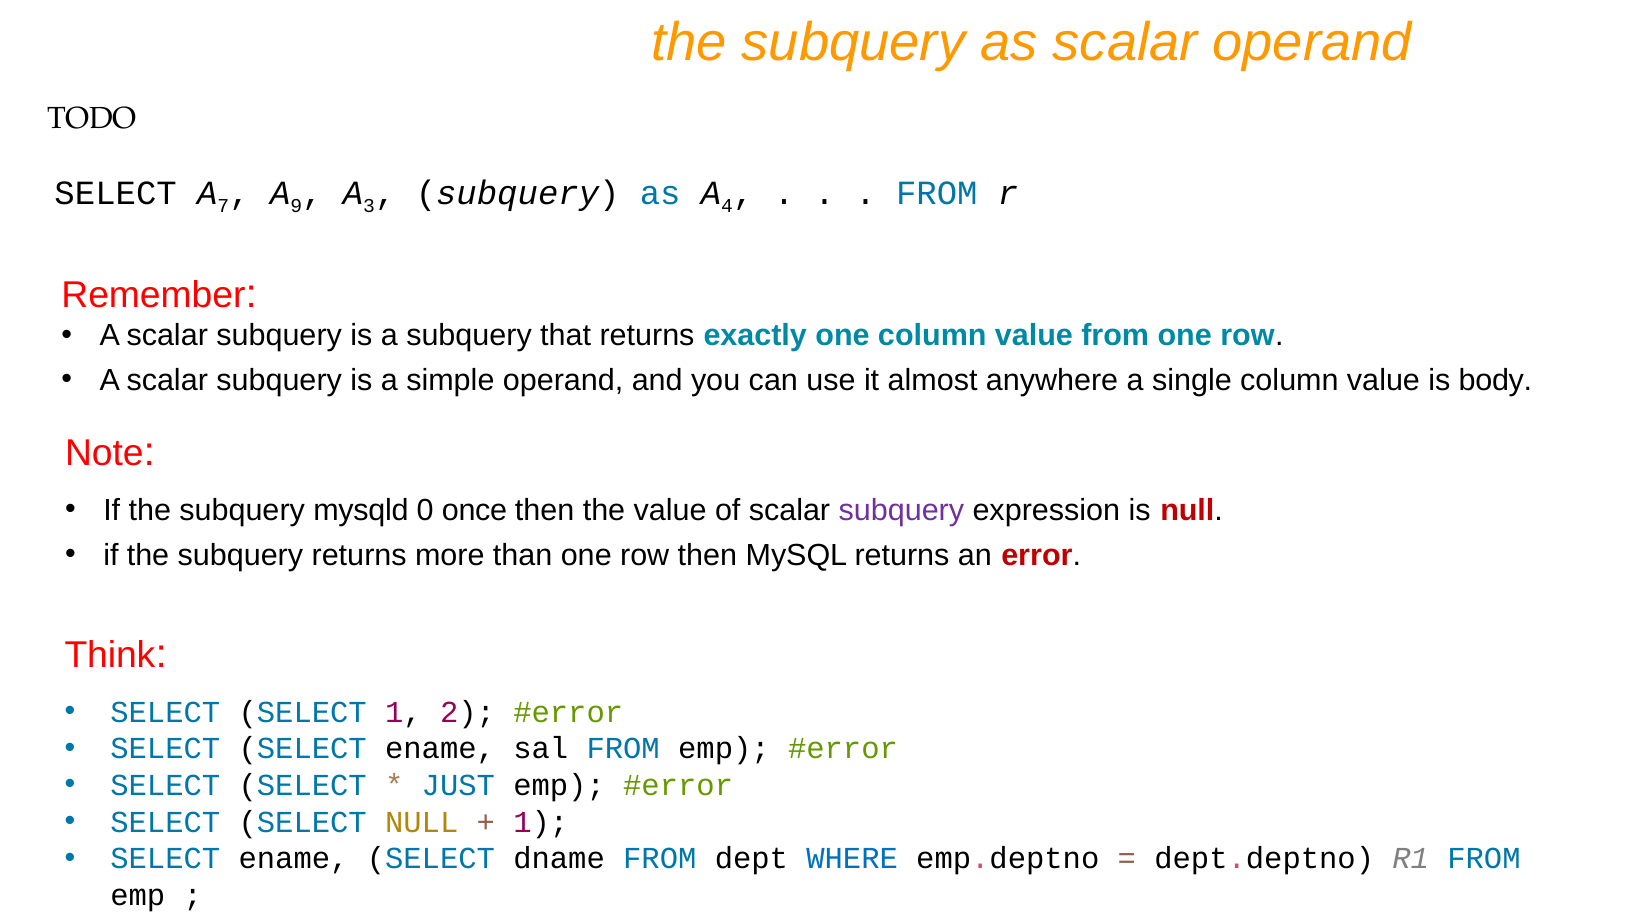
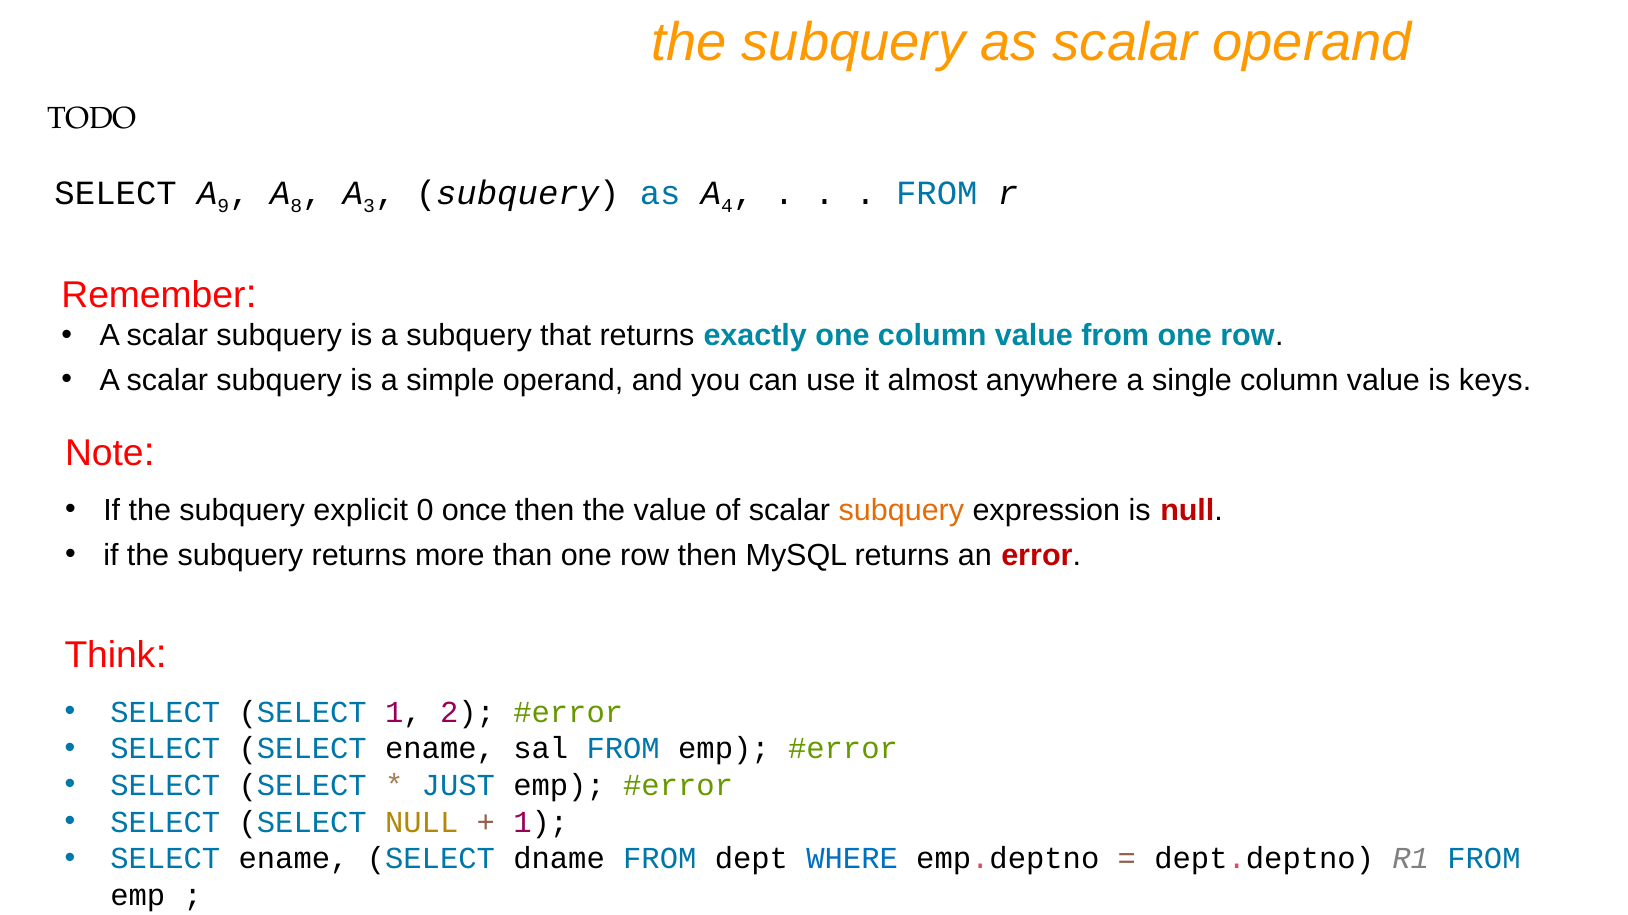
7: 7 -> 9 (223, 206)
9: 9 -> 8 (296, 206)
body: body -> keys (1495, 381)
mysqld: mysqld -> explicit (361, 511)
subquery colour: purple -> orange (901, 511)
